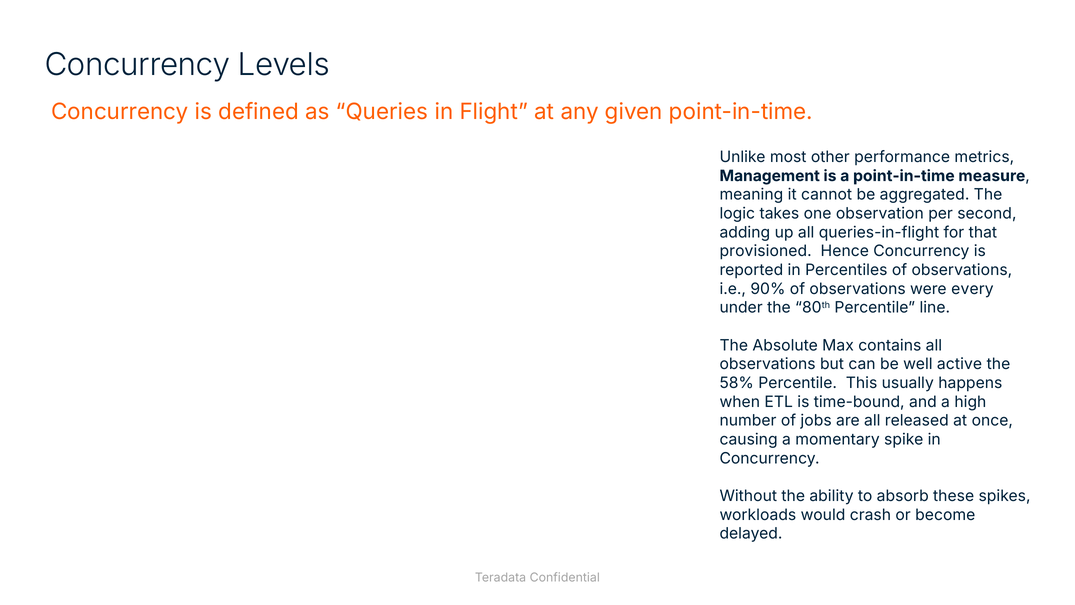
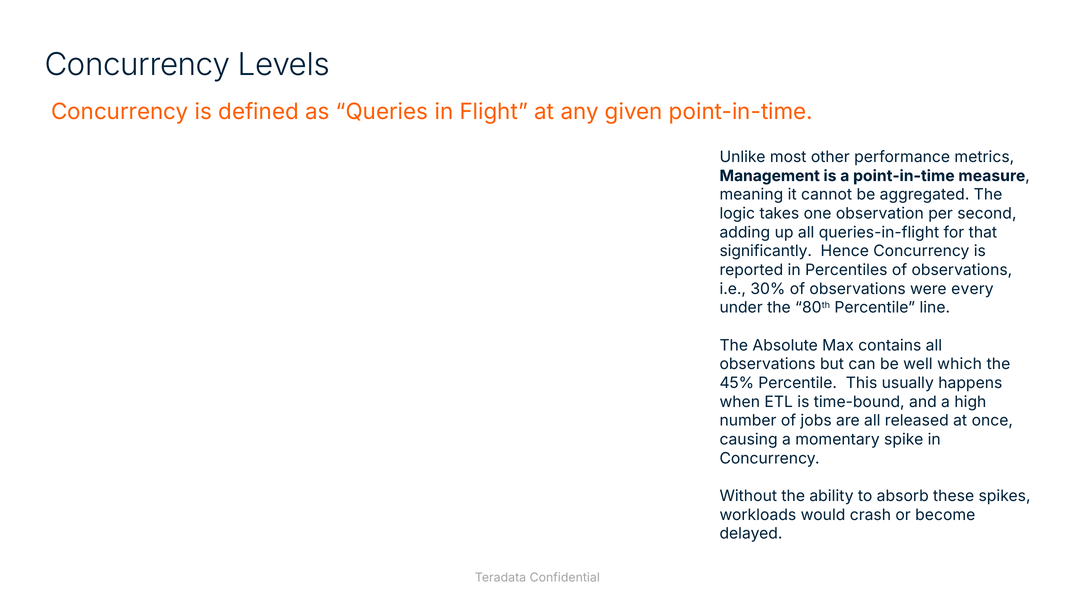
provisioned: provisioned -> significantly (766, 251)
90%: 90% -> 30% (768, 289)
active: active -> which (960, 364)
58%: 58% -> 45% (737, 383)
